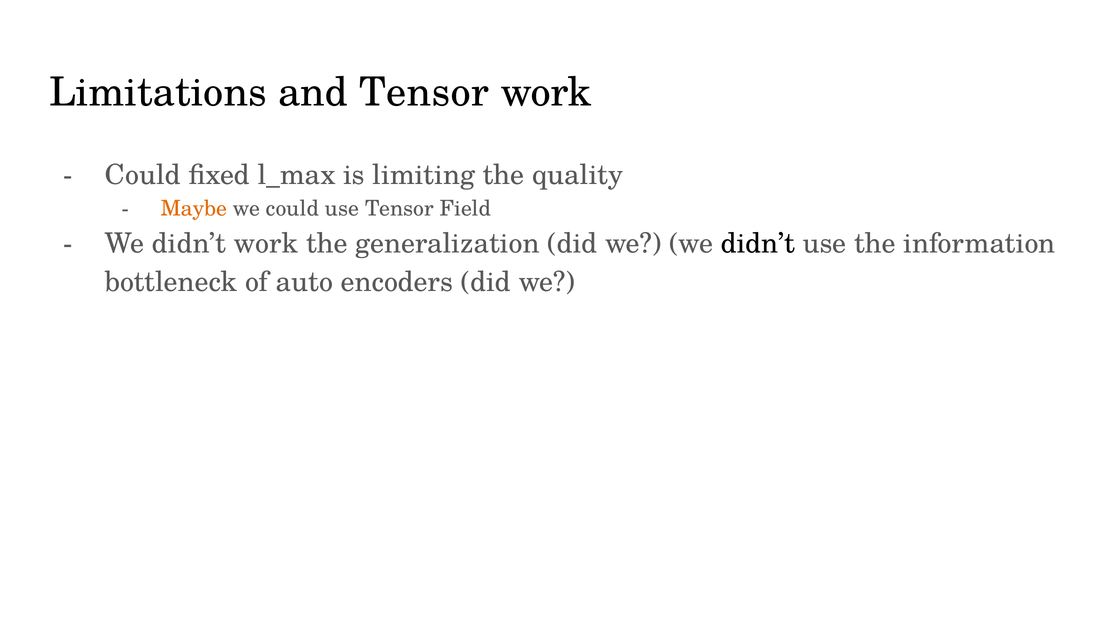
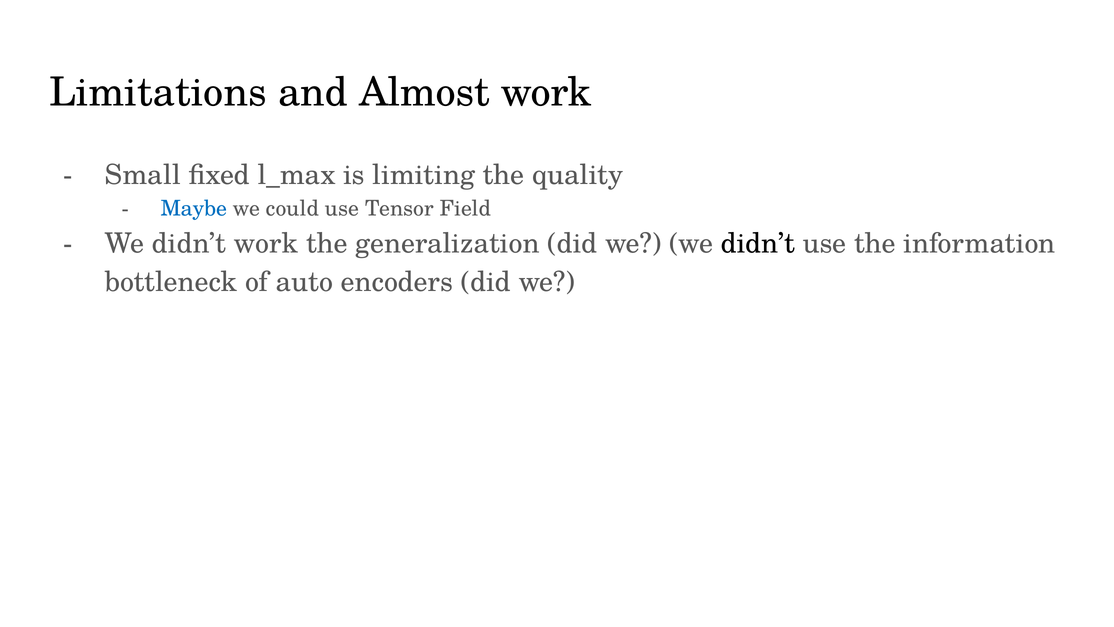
and Tensor: Tensor -> Almost (424, 92)
Could: Could -> Small (143, 175)
Maybe colour: orange -> blue (194, 208)
